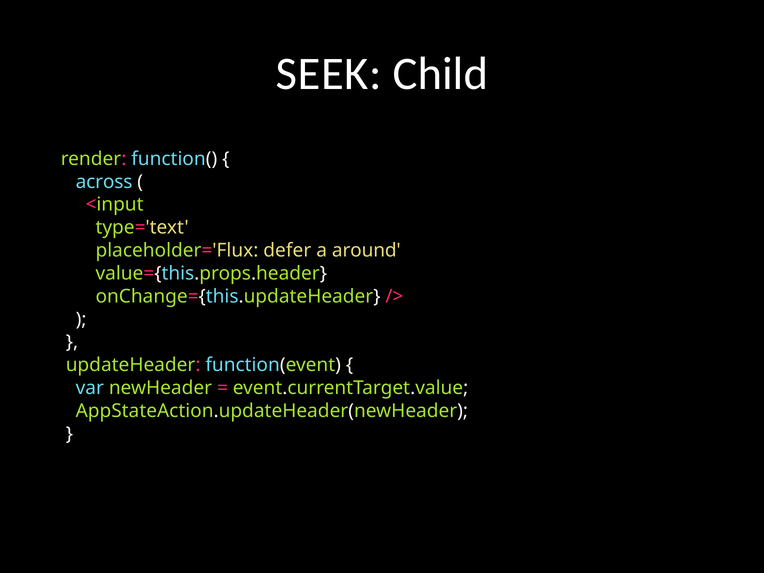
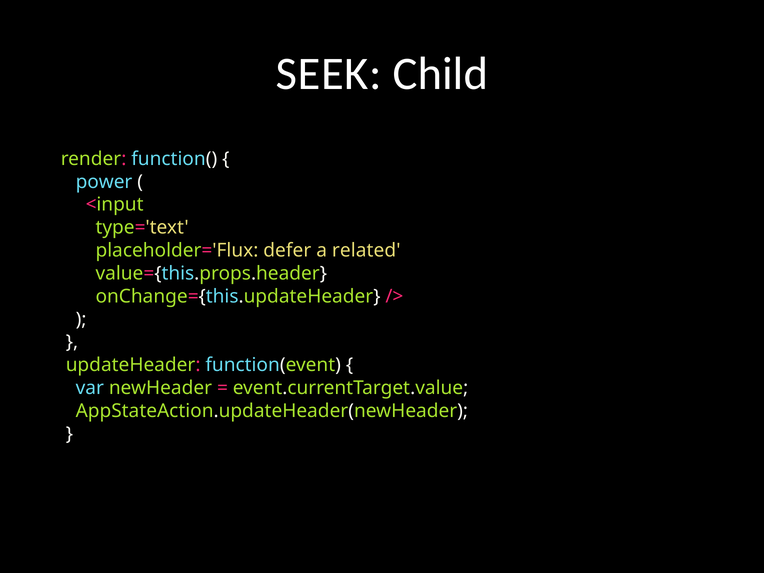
across: across -> power (104, 182)
around: around -> related (366, 251)
